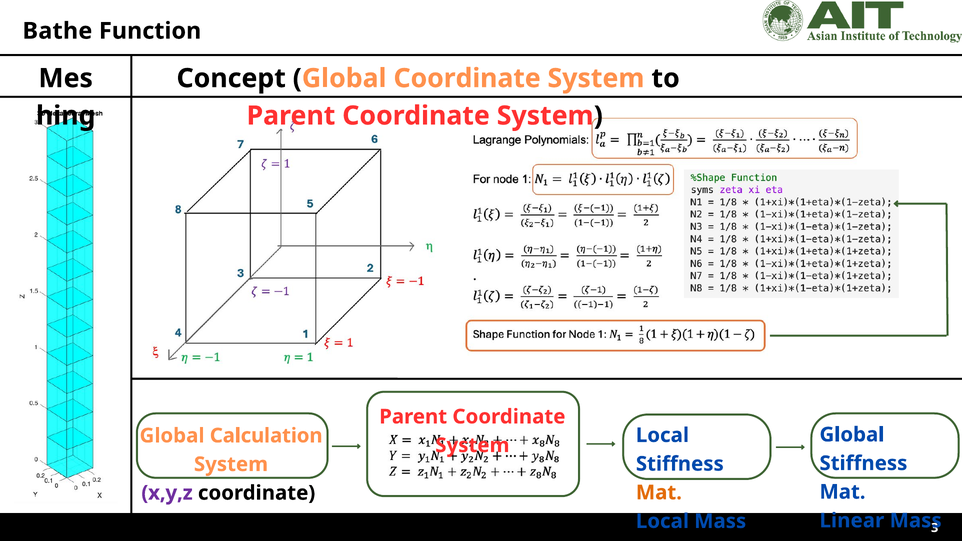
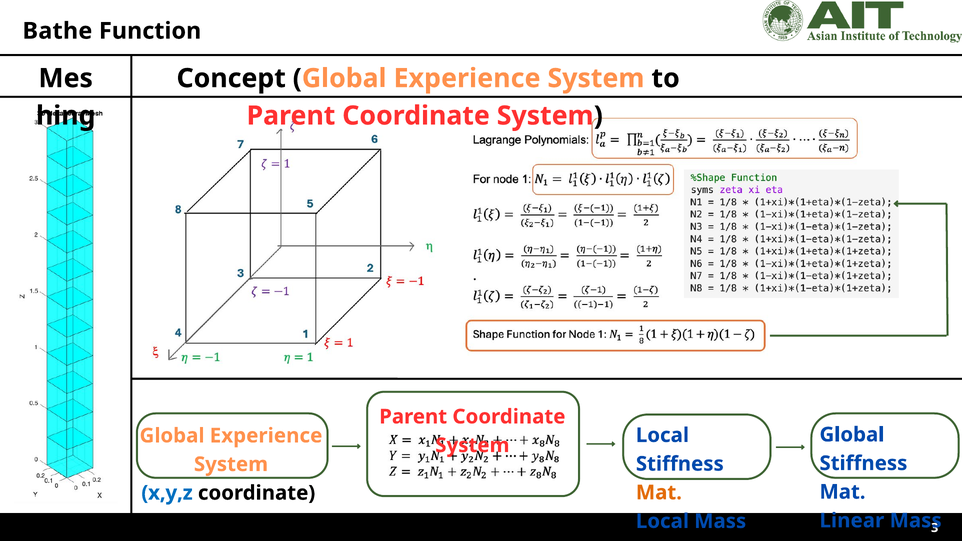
Concept Global Coordinate: Coordinate -> Experience (467, 78)
Calculation: Calculation -> Experience (266, 436)
x,y,z colour: purple -> blue (167, 493)
